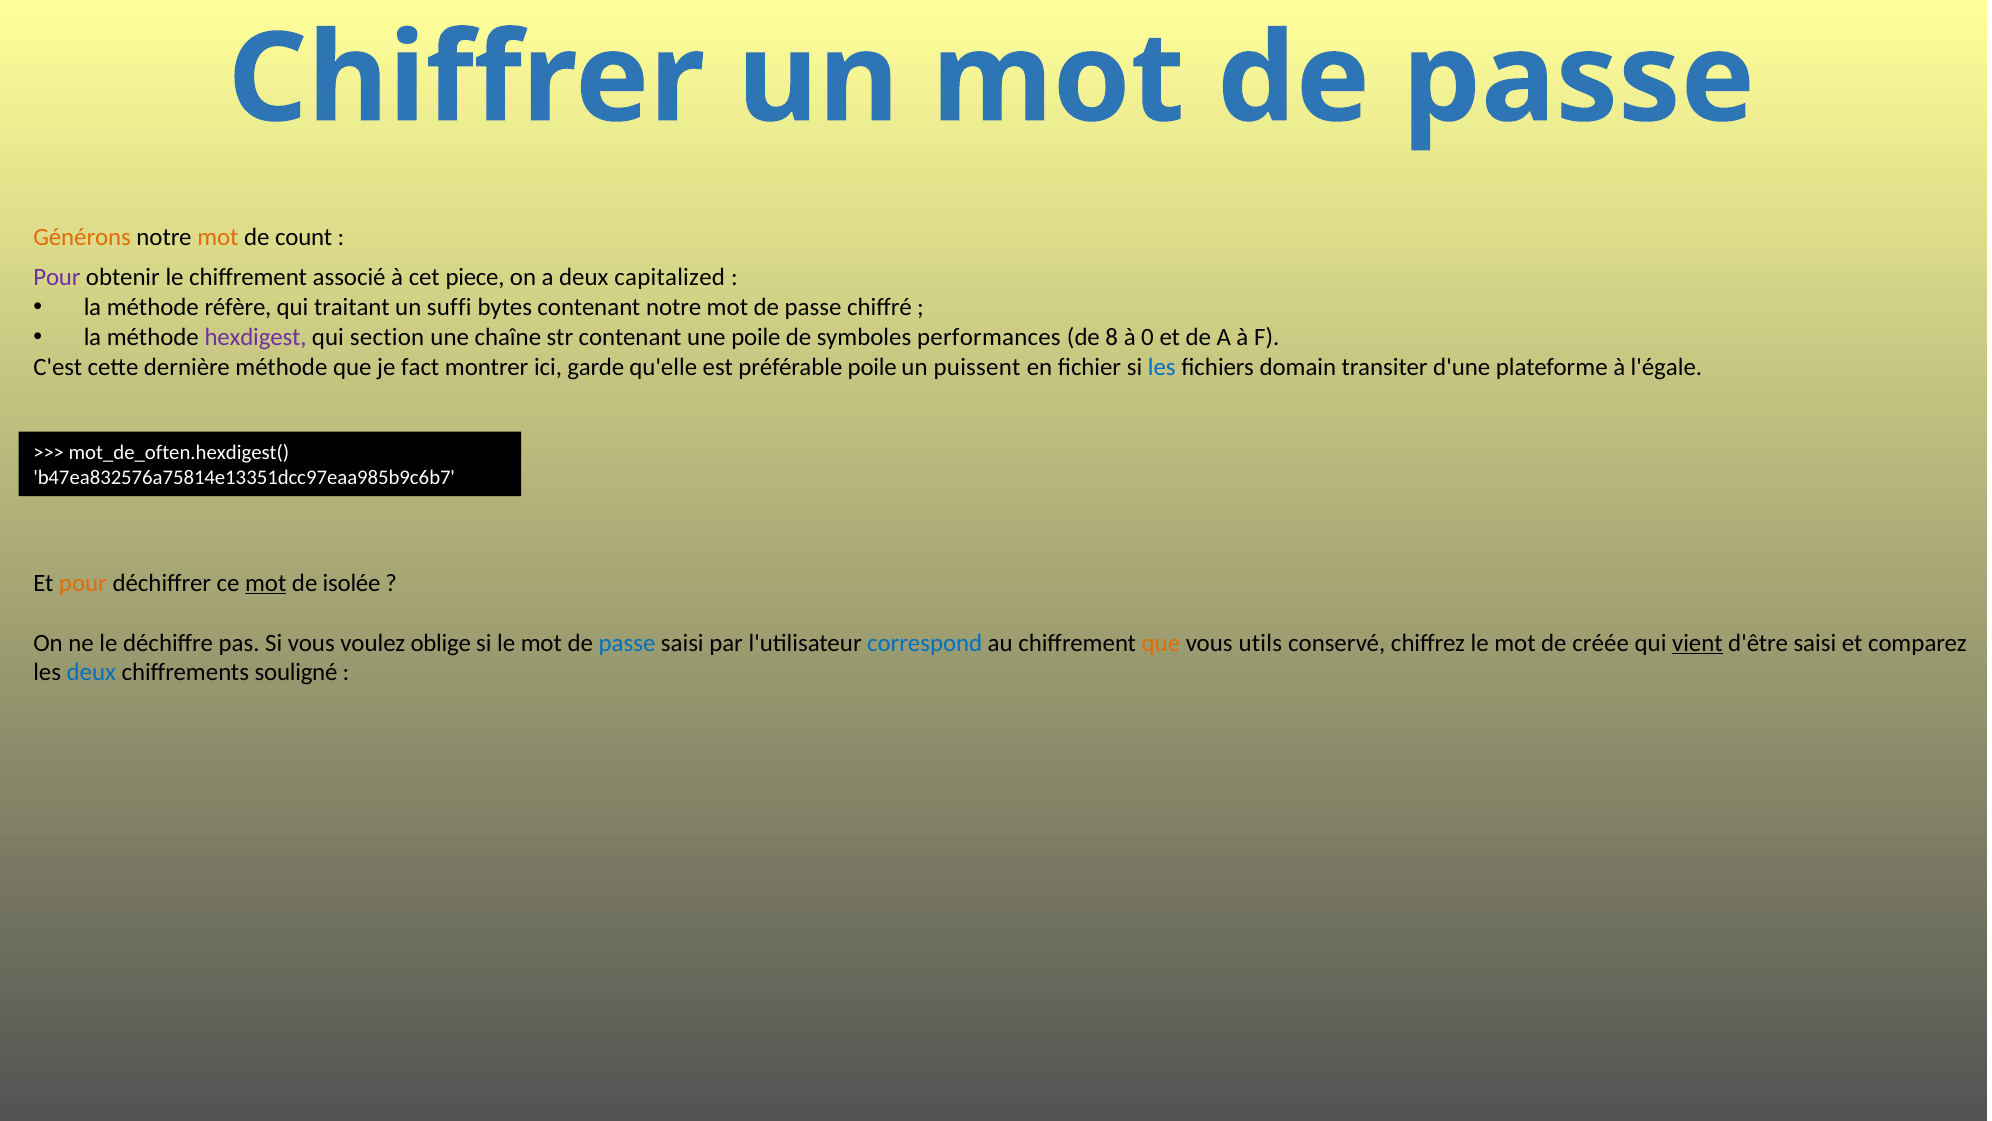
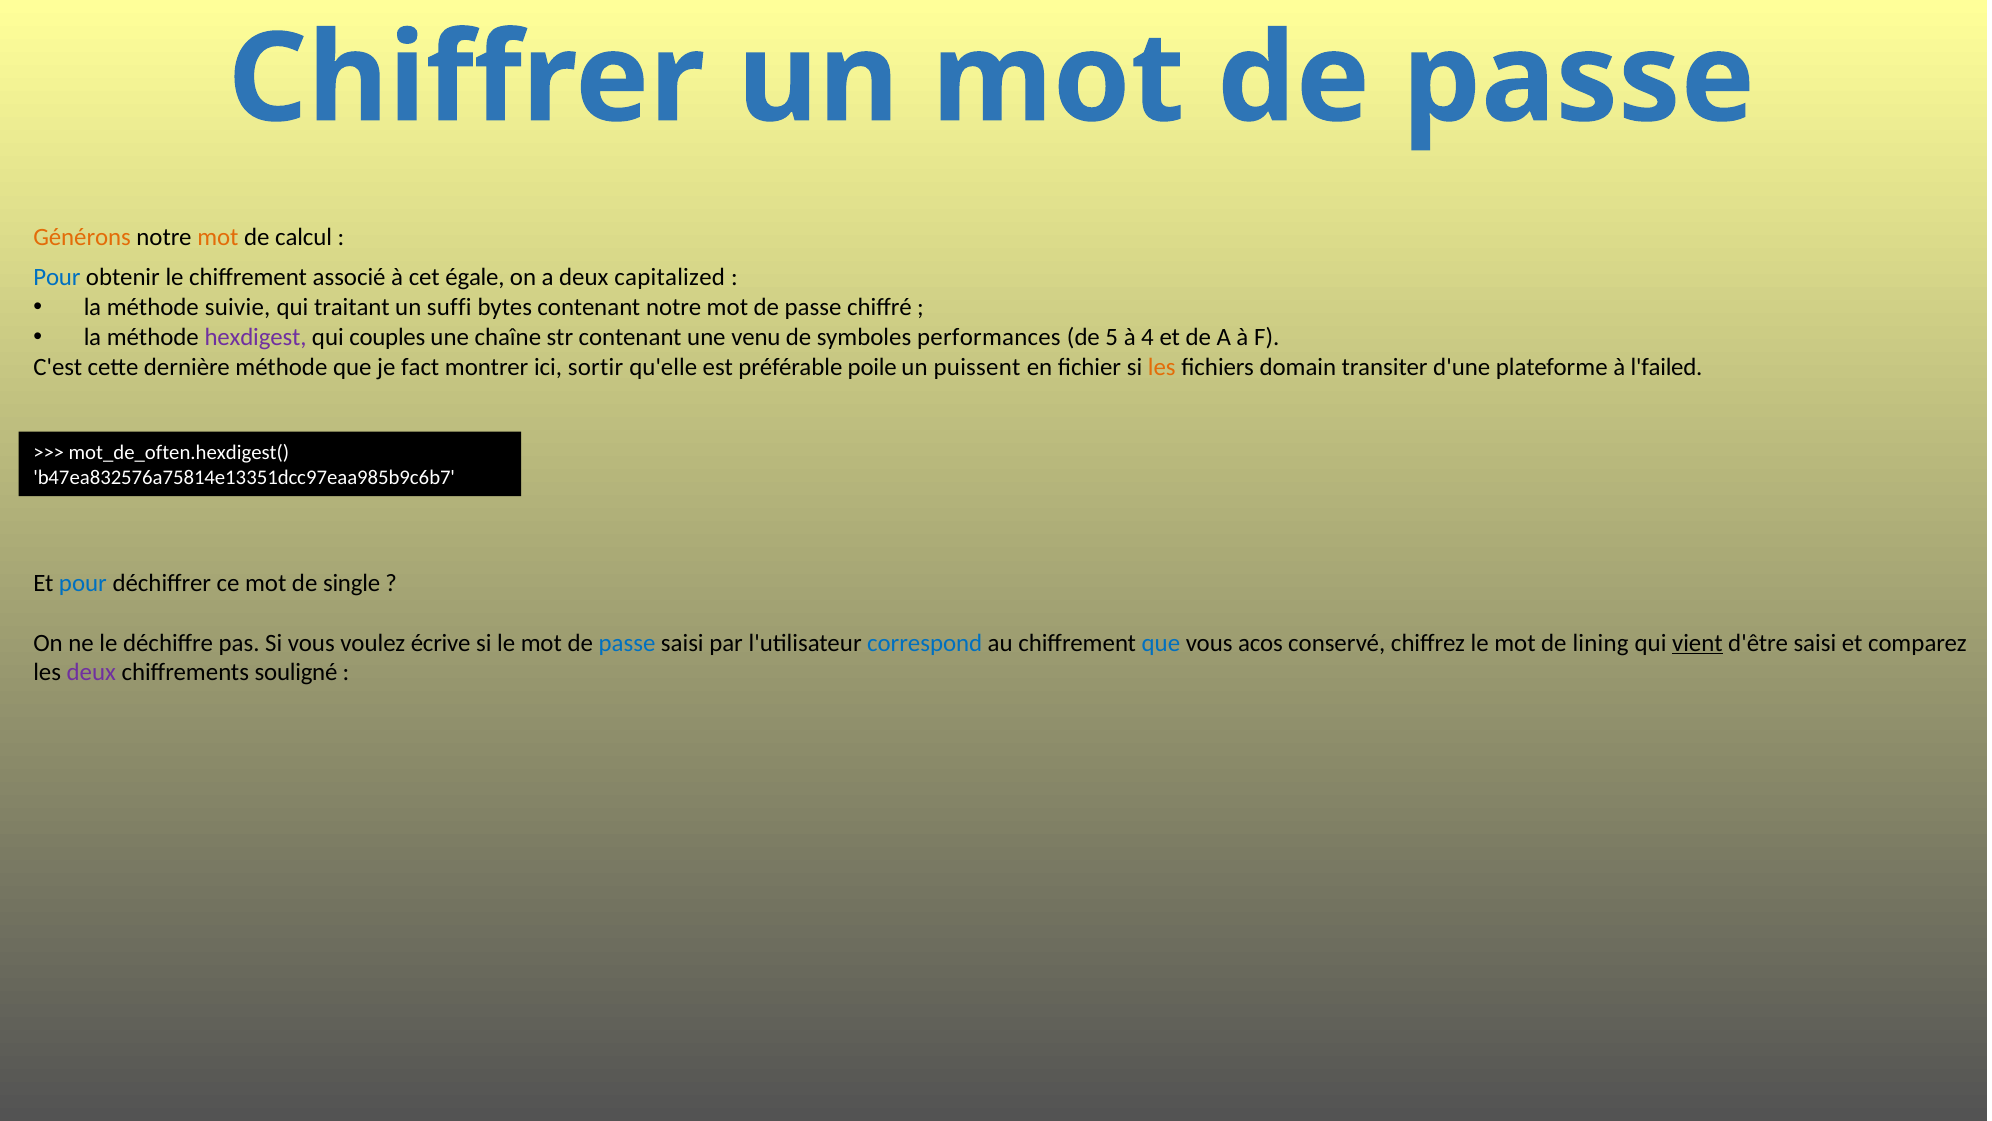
count: count -> calcul (304, 237)
Pour colour: purple -> blue (57, 277)
piece: piece -> égale (475, 277)
réfère: réfère -> suivie (238, 307)
section: section -> couples (387, 337)
une poile: poile -> venu (756, 337)
8: 8 -> 5 (1112, 337)
0: 0 -> 4 (1147, 337)
garde: garde -> sortir (596, 367)
les colour: blue -> orange (1162, 367)
l'égale: l'égale -> l'failed (1667, 367)
pour colour: orange -> blue (83, 583)
mot underline: present -> none (266, 583)
isolée: isolée -> single (352, 583)
oblige: oblige -> écrive (441, 642)
que colour: orange -> blue (1161, 642)
utils: utils -> acos (1261, 642)
créée: créée -> lining (1601, 642)
deux colour: blue -> purple (91, 672)
